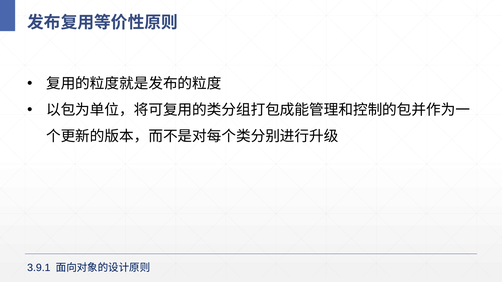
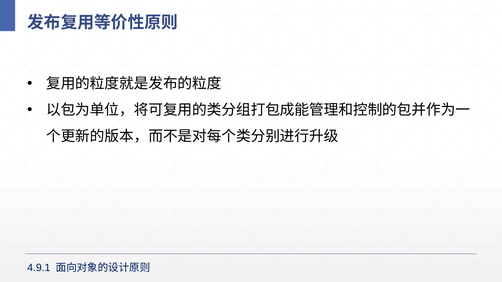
3.9.1: 3.9.1 -> 4.9.1 (39, 268)
